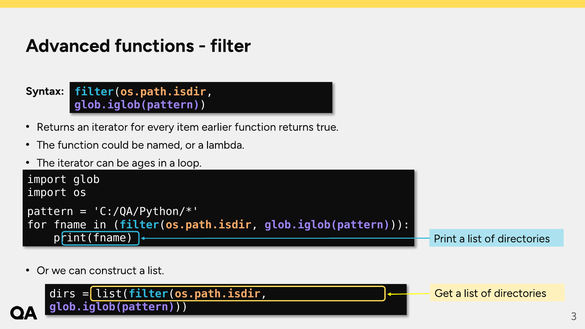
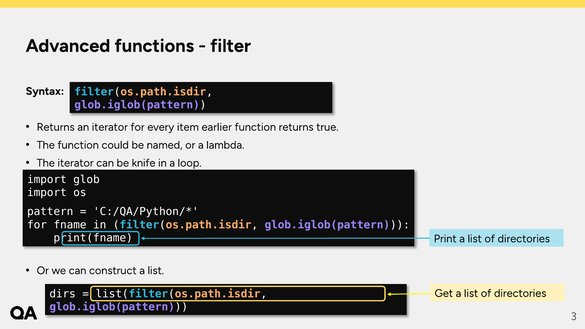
ages: ages -> knife (144, 163)
